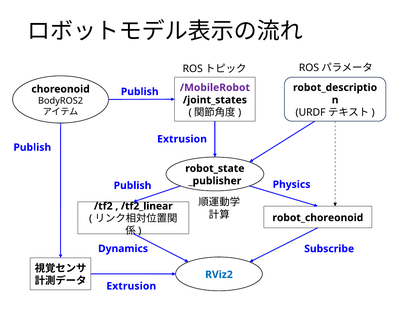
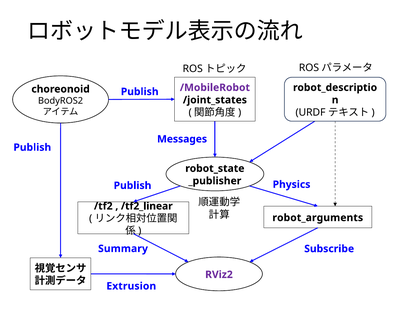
Extrusion: Extrusion -> Messages (182, 139)
robot_choreonoid: robot_choreonoid -> robot_arguments (318, 218)
Dynamics: Dynamics -> Summary (123, 249)
RViz2 colour: blue -> purple (219, 275)
